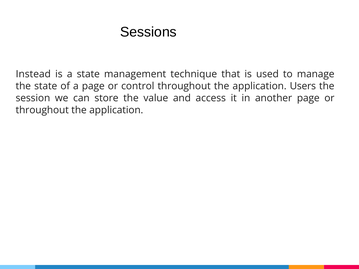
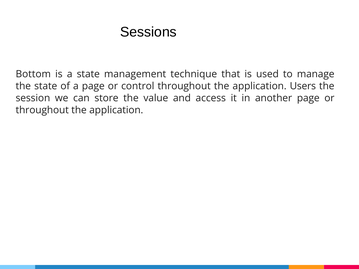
Instead: Instead -> Bottom (33, 74)
